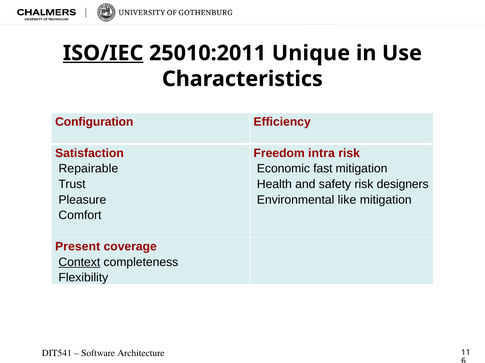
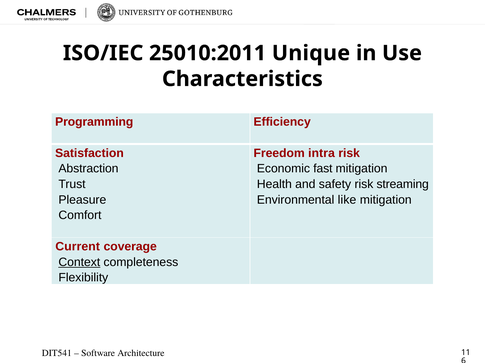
ISO/IEC underline: present -> none (103, 53)
Configuration: Configuration -> Programming (94, 122)
Repairable: Repairable -> Abstraction (88, 169)
designers: designers -> streaming (403, 185)
Present: Present -> Current (78, 247)
